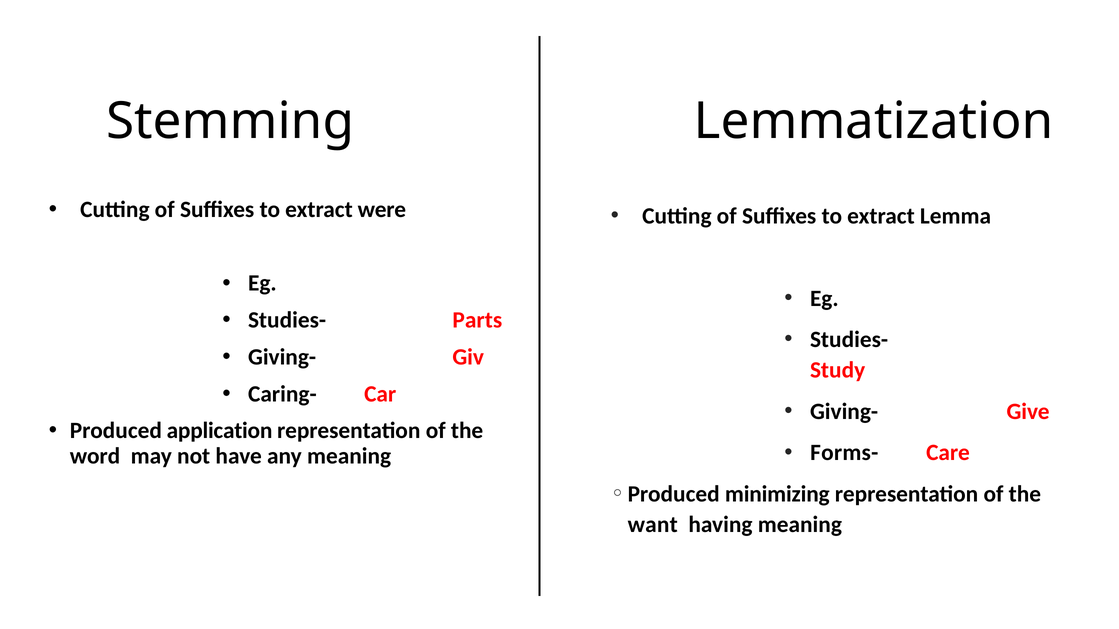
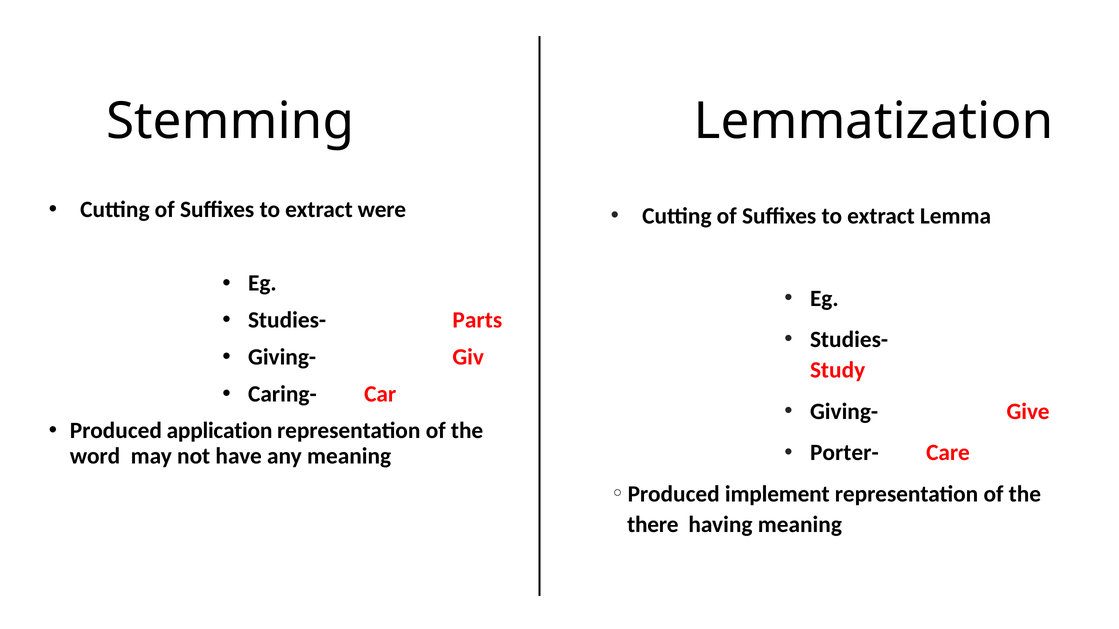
Forms-: Forms- -> Porter- (844, 453)
minimizing: minimizing -> implement (777, 494)
want: want -> there (653, 525)
